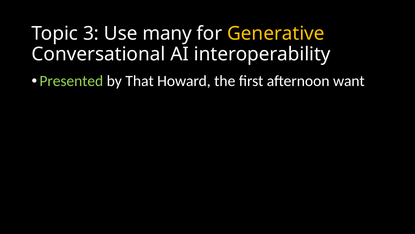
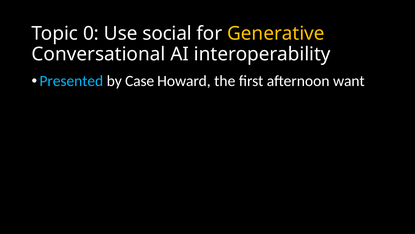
3: 3 -> 0 (91, 34)
many: many -> social (167, 34)
Presented colour: light green -> light blue (71, 81)
That: That -> Case (140, 81)
